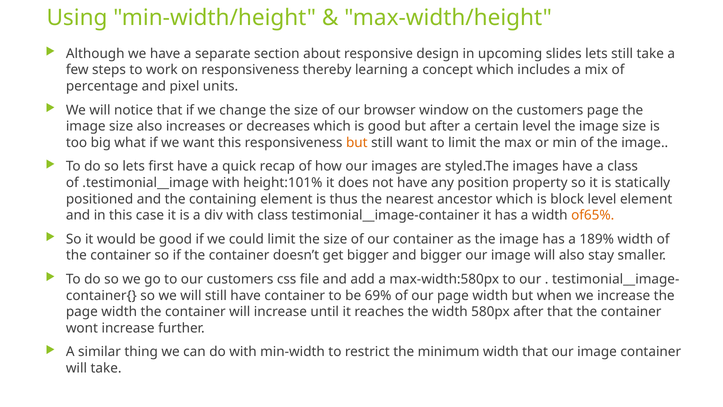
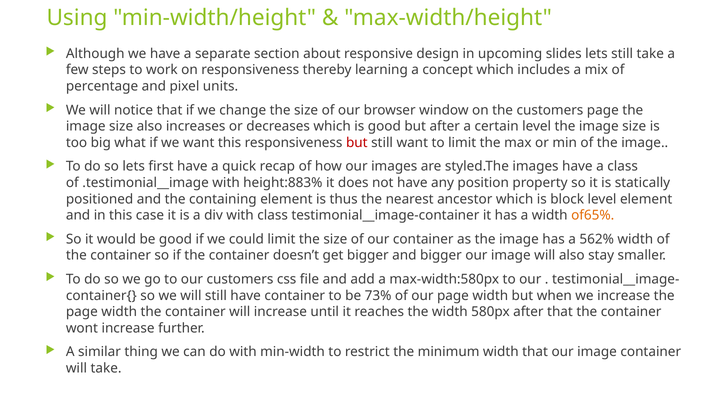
but colour: orange -> red (357, 143)
height:101%: height:101% -> height:883% (283, 183)
189%: 189% -> 562% (597, 239)
69%: 69% -> 73% (378, 295)
